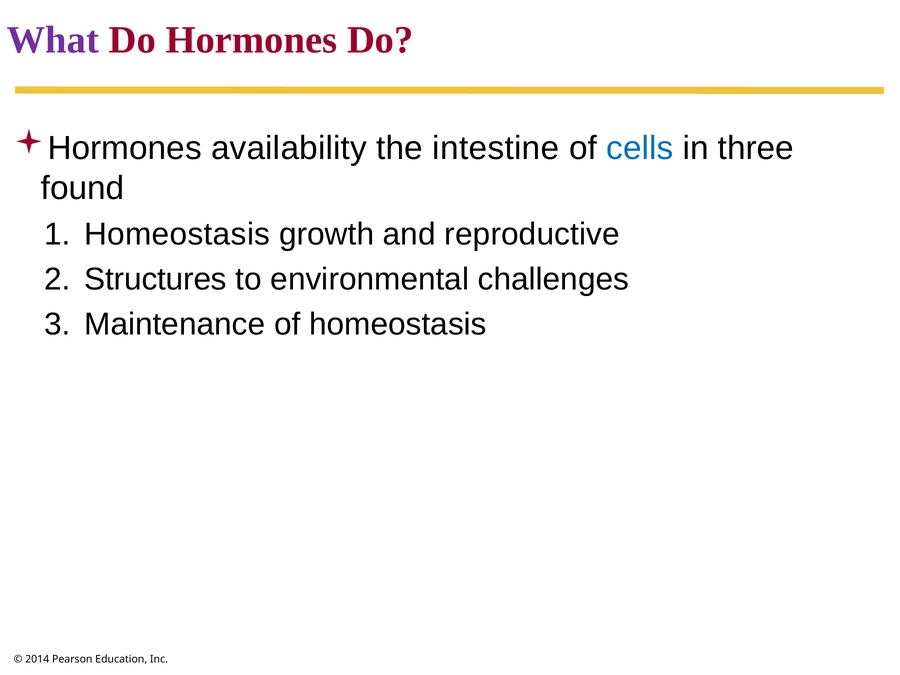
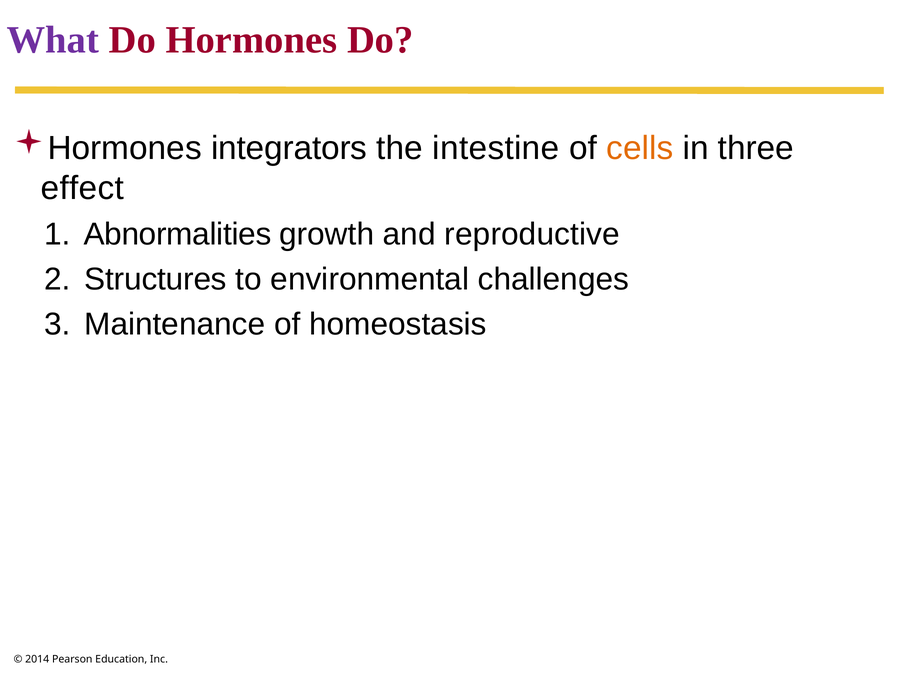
availability: availability -> integrators (289, 148)
cells colour: blue -> orange (640, 148)
found: found -> effect (82, 188)
Homeostasis: Homeostasis -> Abnormalities (178, 234)
